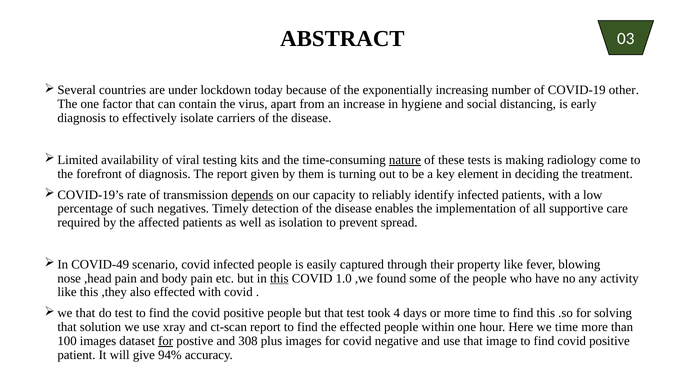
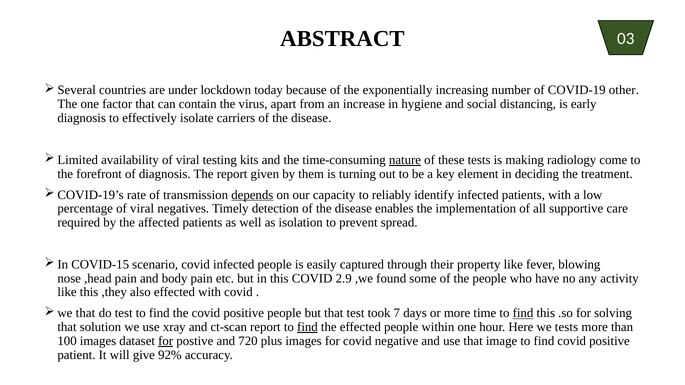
percentage of such: such -> viral (142, 209)
COVID-49: COVID-49 -> COVID-15 (100, 265)
this underline: present -> none (279, 279)
1.0: 1.0 -> 2.9 (344, 279)
4: 4 -> 7 (397, 313)
find underline: none -> present (523, 313)
find underline: none -> present (307, 327)
we time: time -> tests (566, 327)
308: 308 -> 720 (248, 341)
94%: 94% -> 92% (170, 355)
